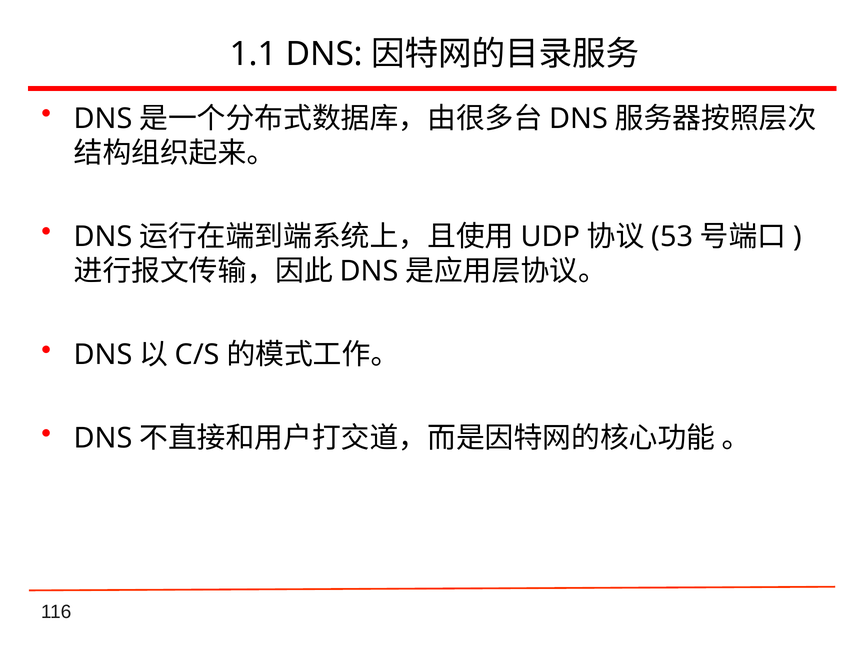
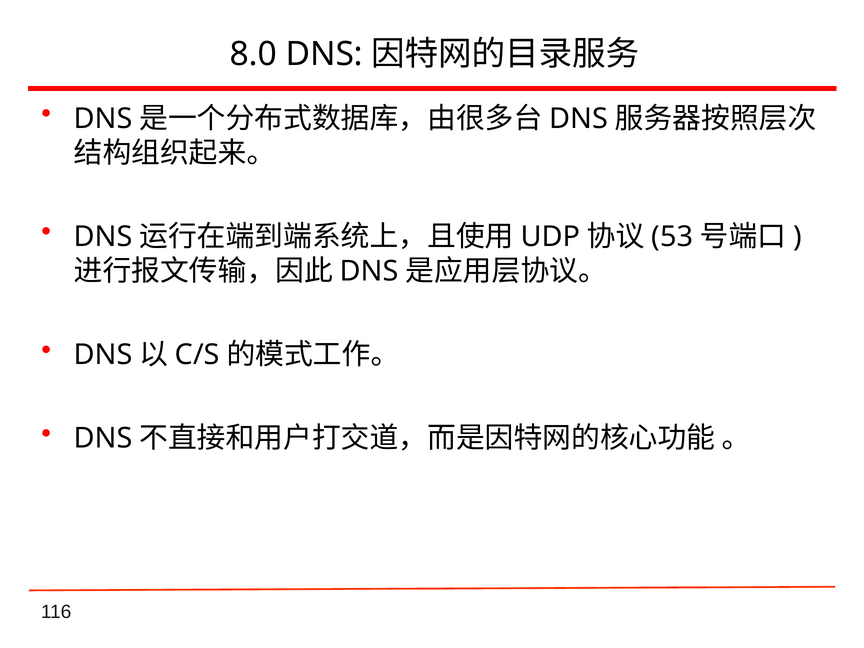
1.1: 1.1 -> 8.0 (253, 54)
